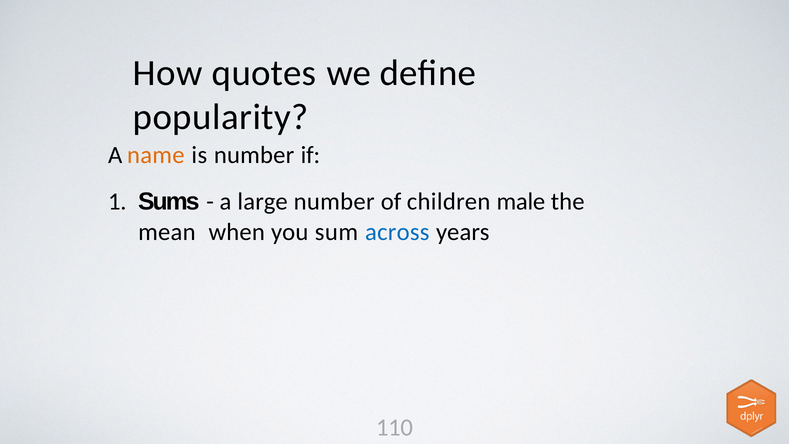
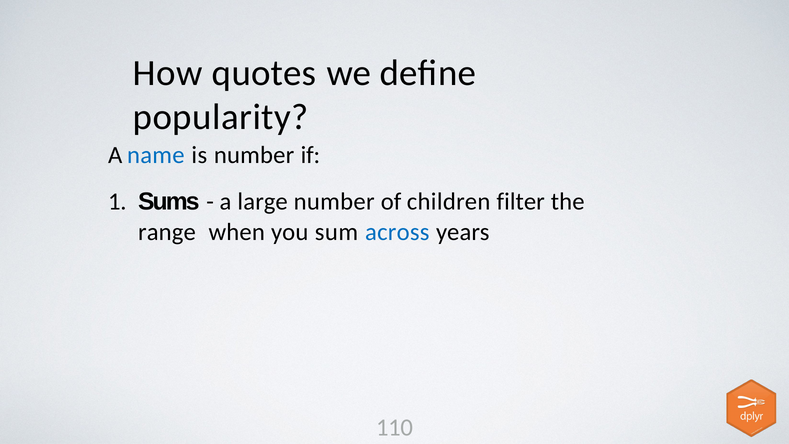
name colour: orange -> blue (156, 155)
male: male -> filter (521, 201)
mean: mean -> range (167, 232)
